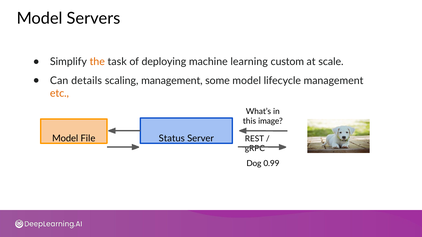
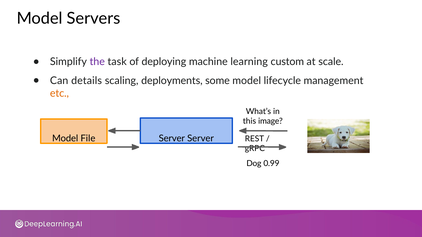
the colour: orange -> purple (97, 62)
scaling management: management -> deployments (172, 81)
Status: Status -> Server (172, 139)
